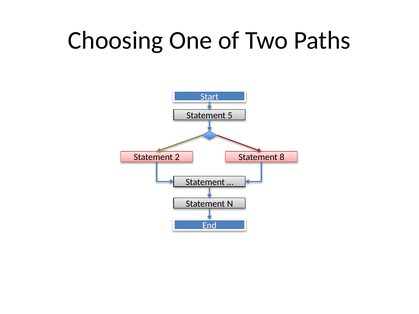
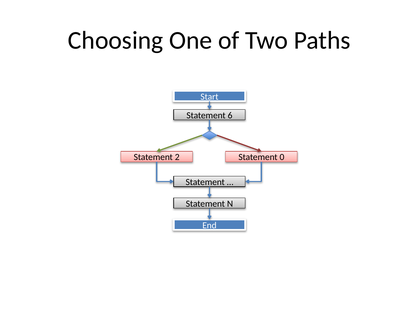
5: 5 -> 6 (230, 115)
8: 8 -> 0 (282, 157)
